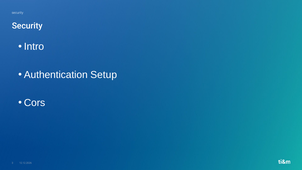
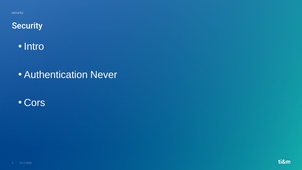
Setup: Setup -> Never (104, 75)
